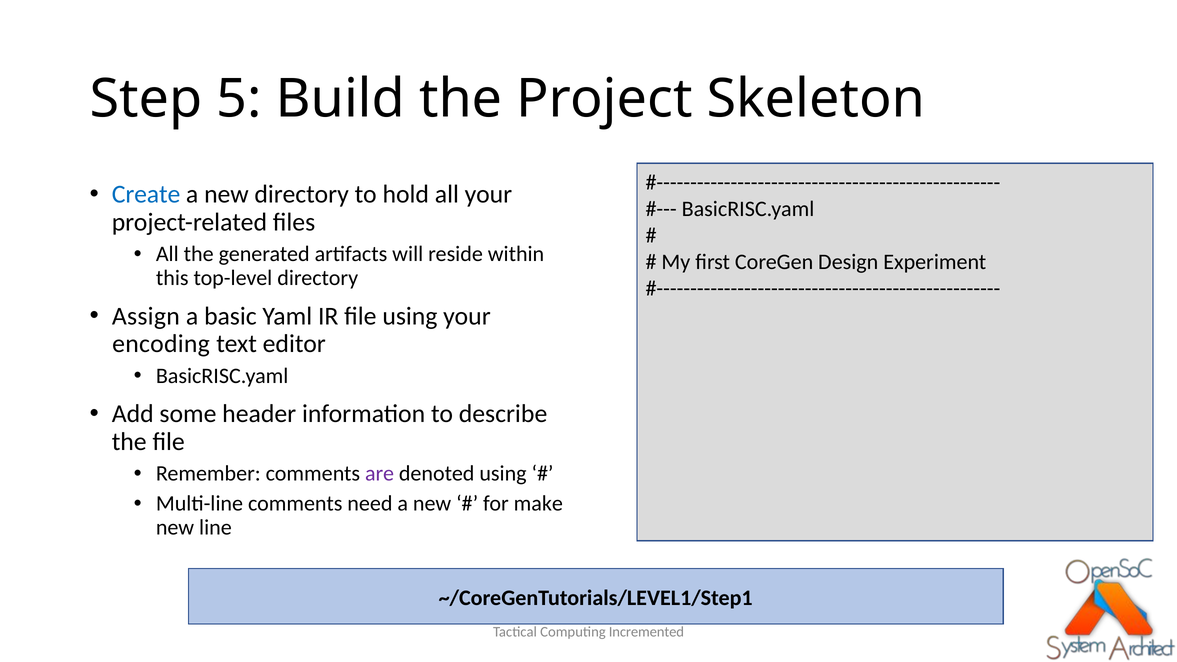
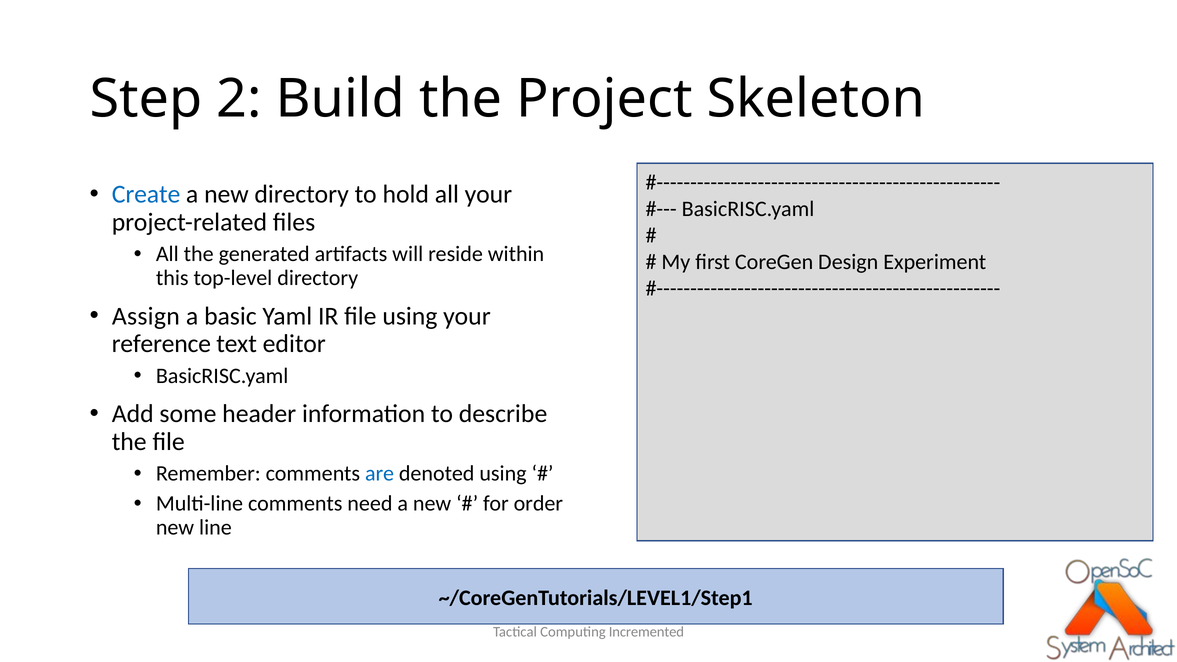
5: 5 -> 2 (239, 99)
encoding: encoding -> reference (161, 344)
are colour: purple -> blue (380, 474)
make: make -> order (538, 504)
